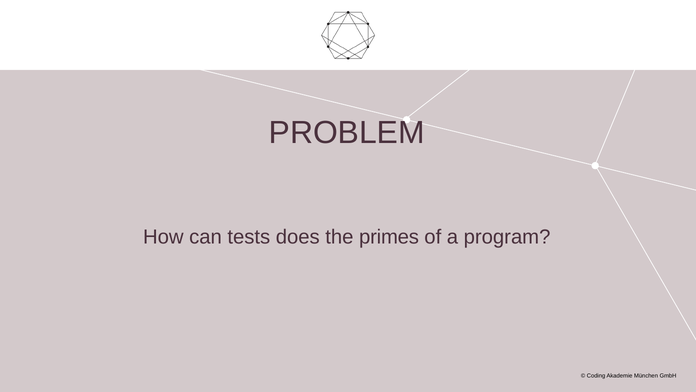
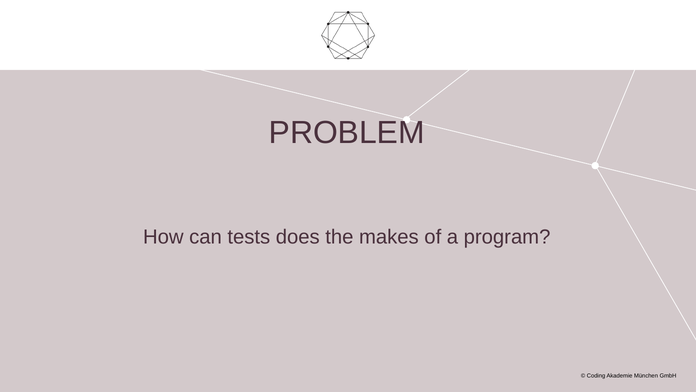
primes: primes -> makes (389, 237)
